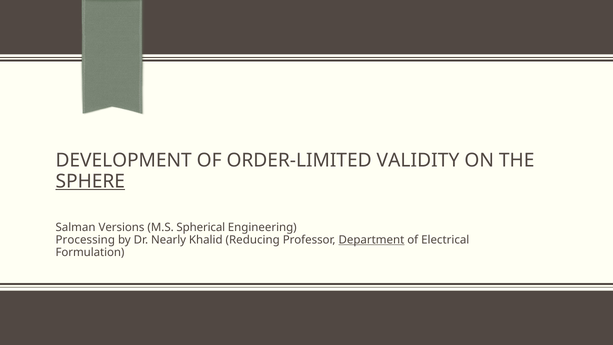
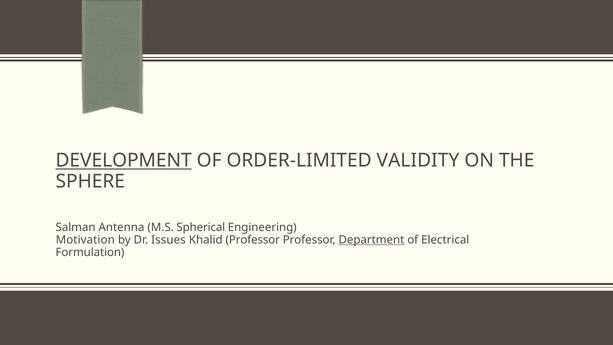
DEVELOPMENT underline: none -> present (124, 161)
SPHERE underline: present -> none (90, 181)
Versions: Versions -> Antenna (121, 227)
Processing: Processing -> Motivation (85, 240)
Nearly: Nearly -> Issues (168, 240)
Khalid Reducing: Reducing -> Professor (253, 240)
